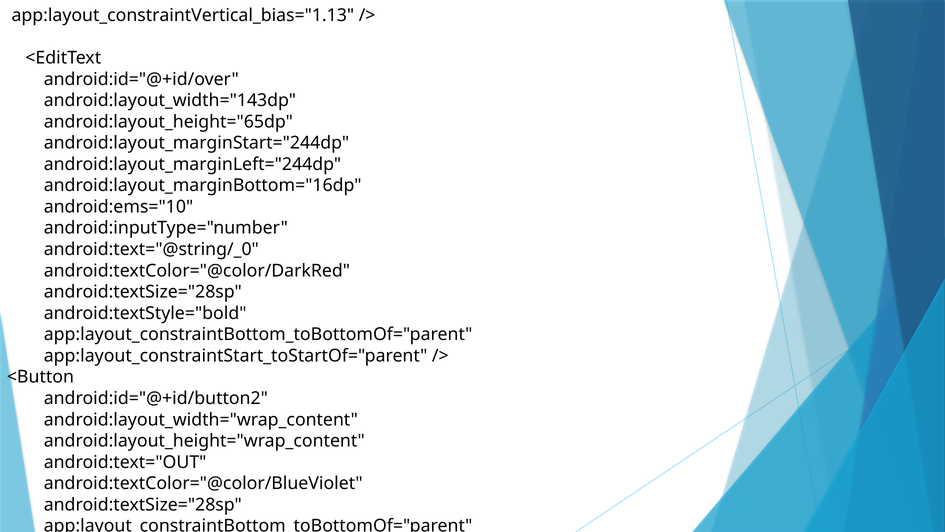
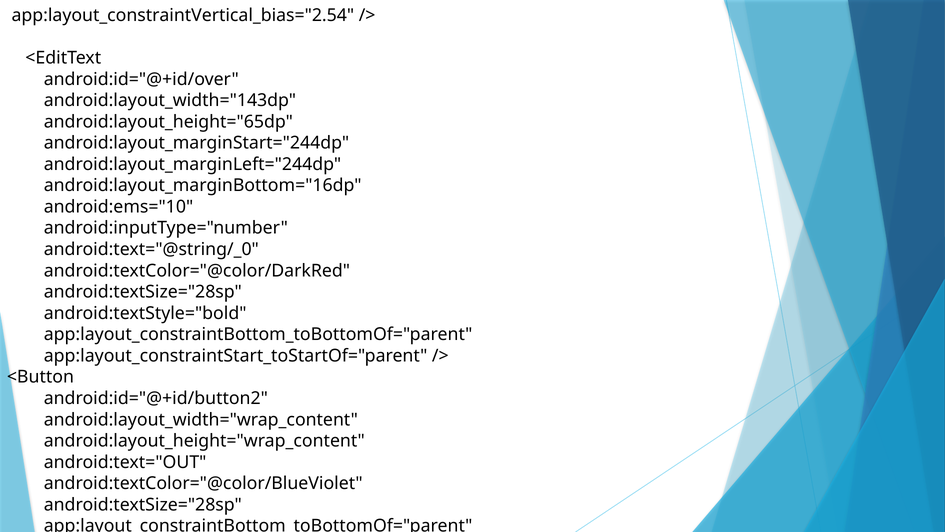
app:layout_constraintVertical_bias="1.13: app:layout_constraintVertical_bias="1.13 -> app:layout_constraintVertical_bias="2.54 (183, 15)
